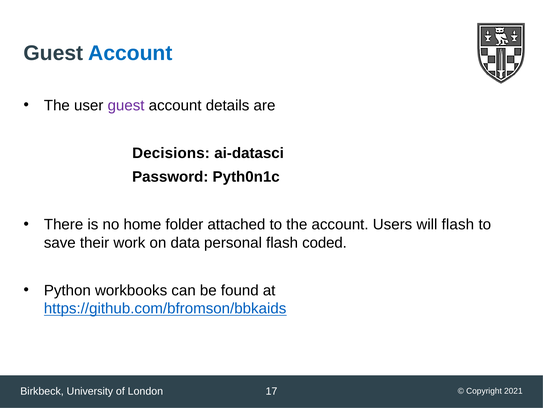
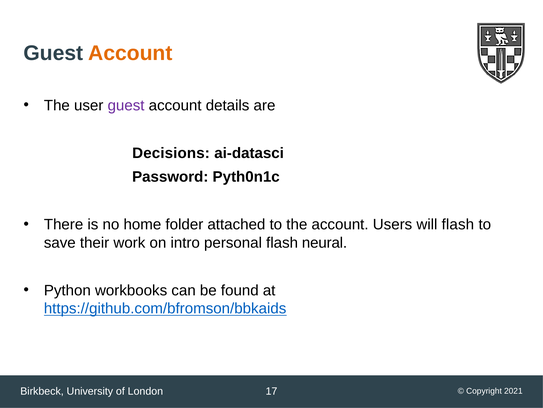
Account colour: blue -> orange (130, 53)
data: data -> intro (185, 242)
coded: coded -> neural (325, 242)
